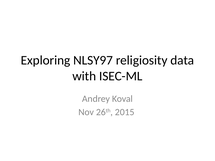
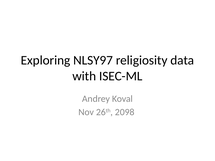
2015: 2015 -> 2098 (125, 112)
